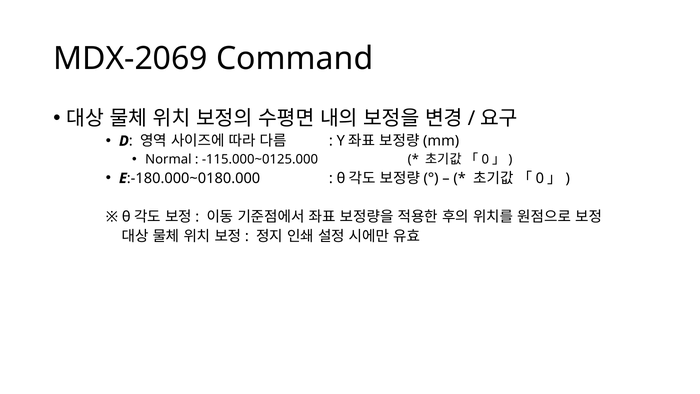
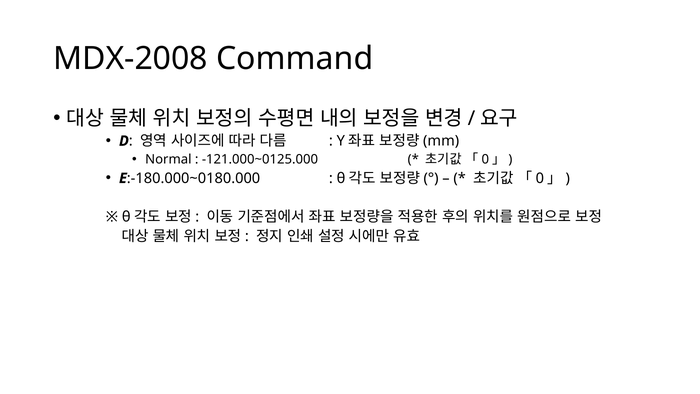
MDX-2069: MDX-2069 -> MDX-2008 (131, 59)
-115.000~0125.000: -115.000~0125.000 -> -121.000~0125.000 (260, 160)
